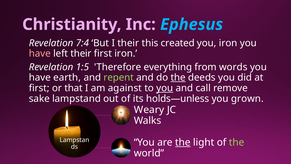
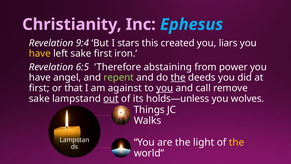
7:4: 7:4 -> 9:4 (82, 43)
I their: their -> stars (128, 43)
you iron: iron -> liars (228, 43)
have colour: pink -> yellow (40, 53)
left their: their -> sake (81, 53)
1:5: 1:5 -> 6:5 (82, 67)
everything: everything -> abstaining (168, 67)
words: words -> power (233, 67)
earth: earth -> angel (67, 77)
out underline: none -> present (111, 98)
grown: grown -> wolves (247, 98)
Weary: Weary -> Things (149, 110)
the underline: present -> none (183, 142)
the colour: light green -> yellow (237, 142)
